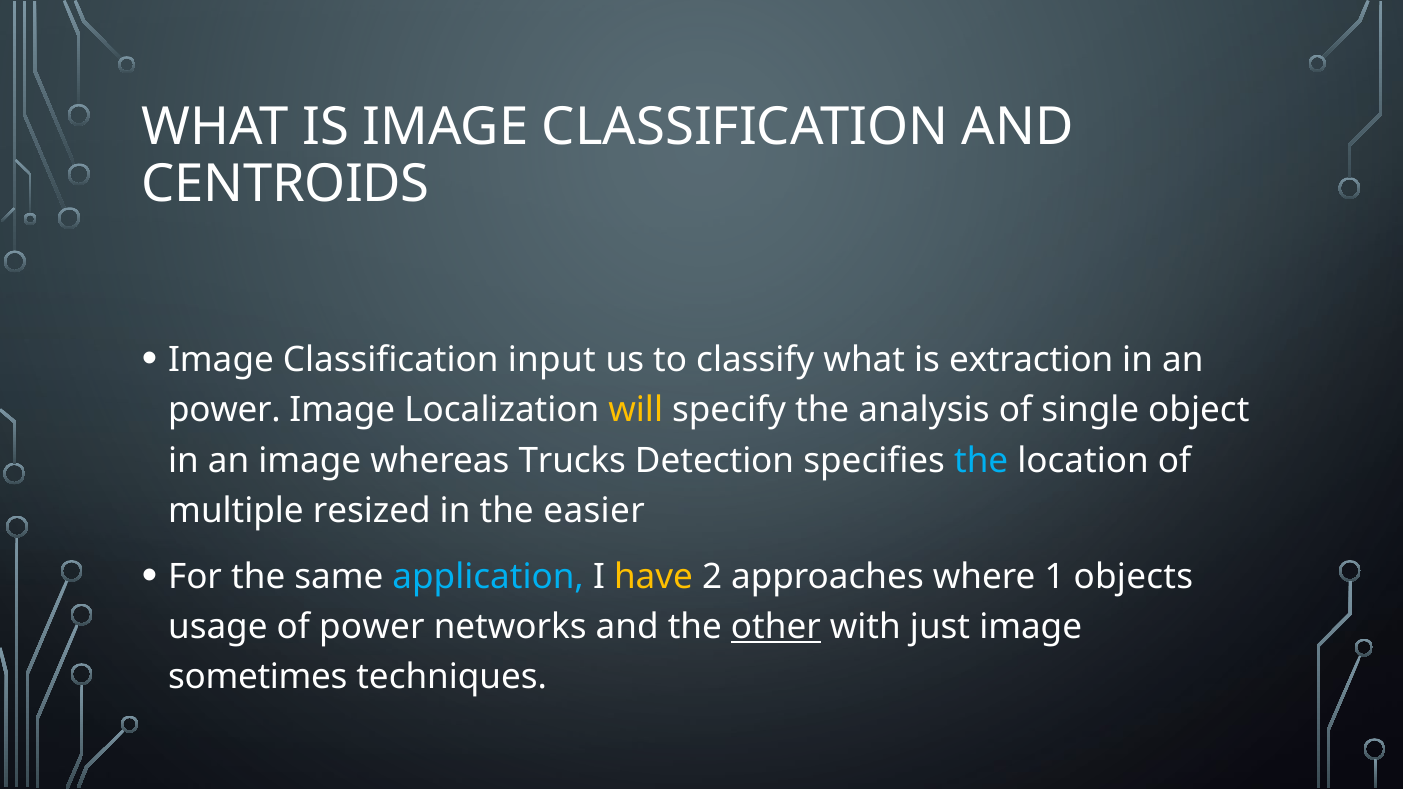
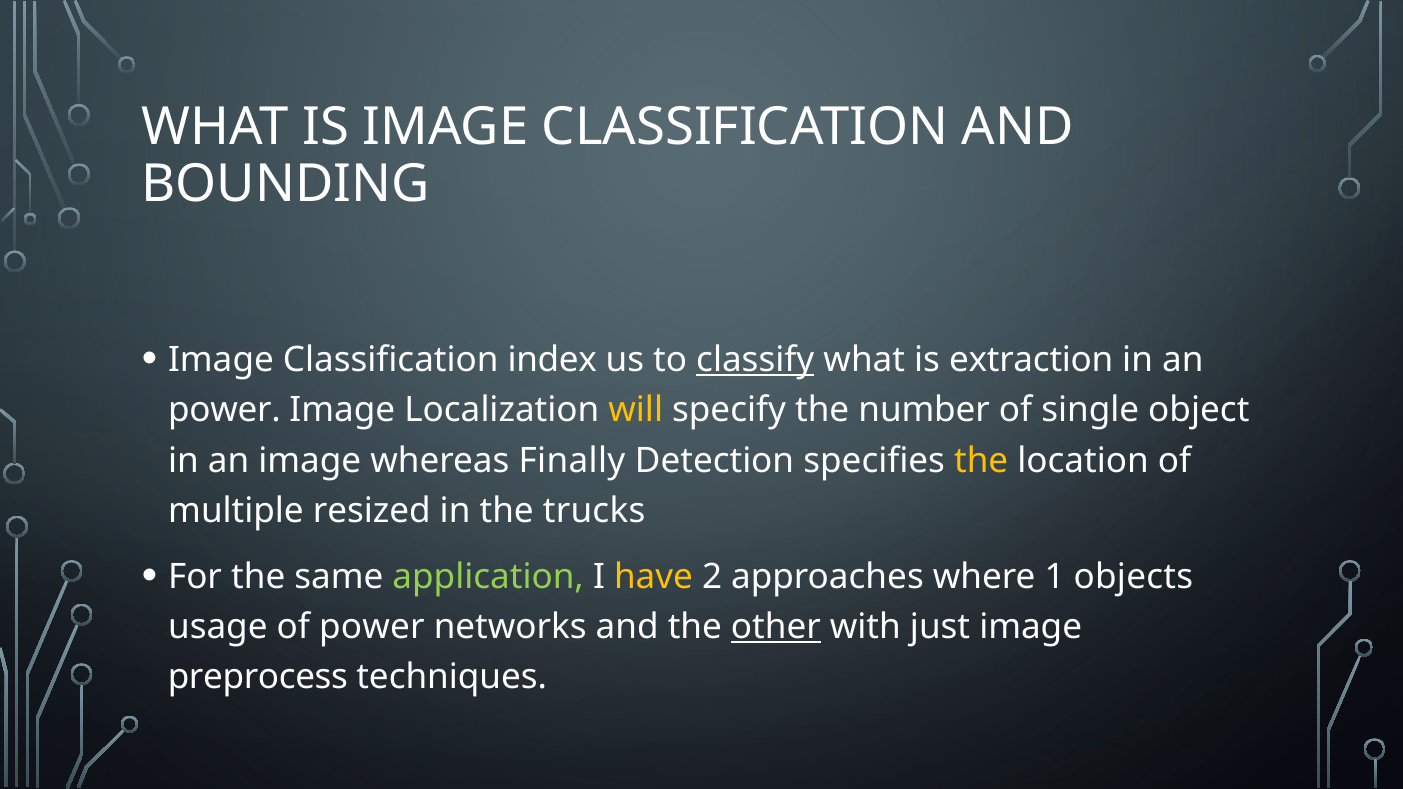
CENTROIDS: CENTROIDS -> BOUNDING (286, 184)
input: input -> index (552, 360)
classify underline: none -> present (755, 360)
analysis: analysis -> number (924, 410)
Trucks: Trucks -> Finally (572, 461)
the colour: light blue -> yellow (981, 461)
easier: easier -> trucks (594, 511)
application colour: light blue -> light green (488, 577)
sometimes: sometimes -> preprocess (258, 678)
